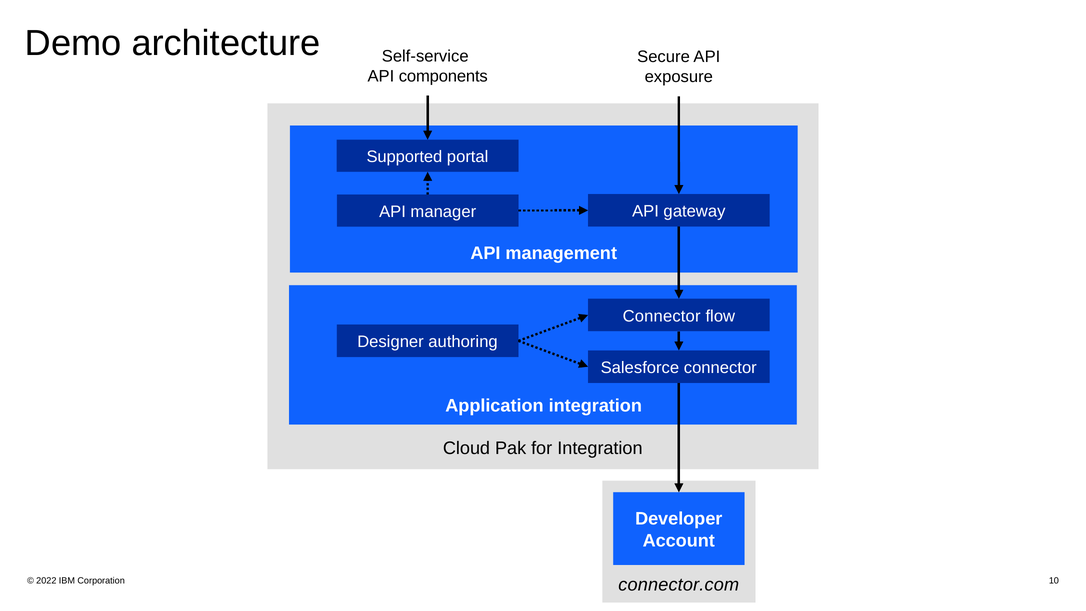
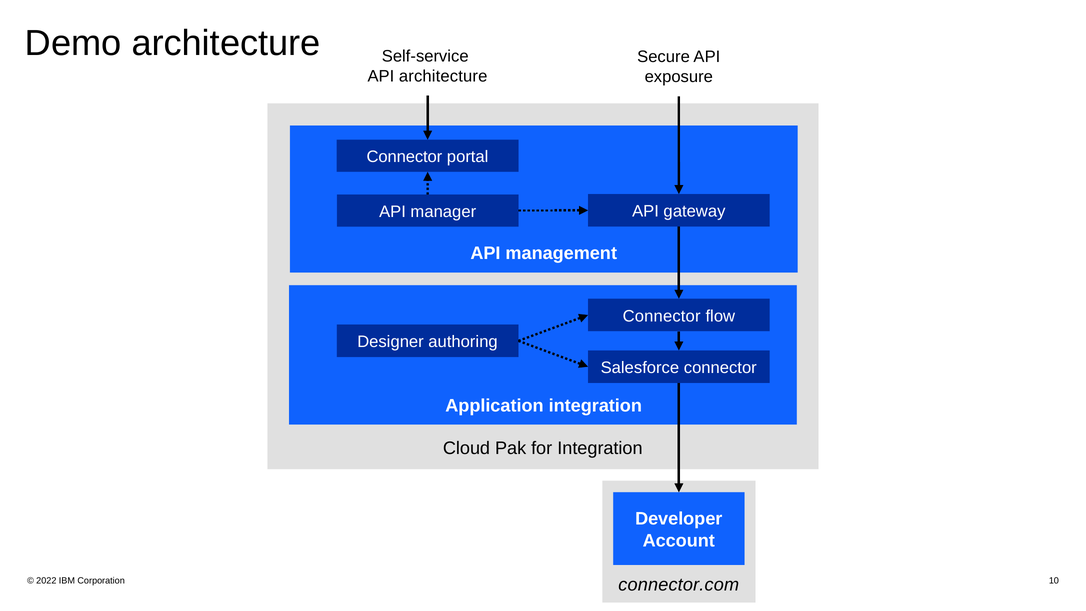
API components: components -> architecture (443, 76)
Supported: Supported -> Connector (404, 157)
